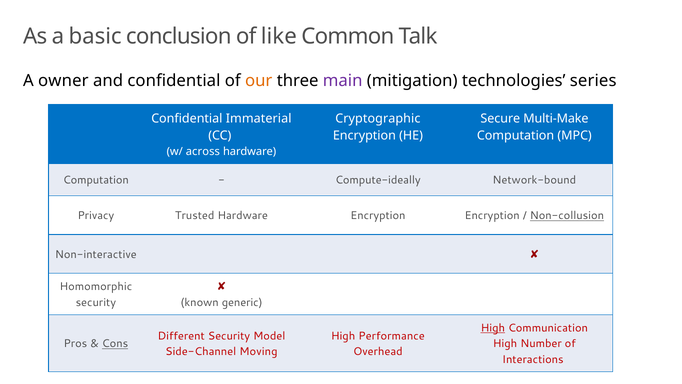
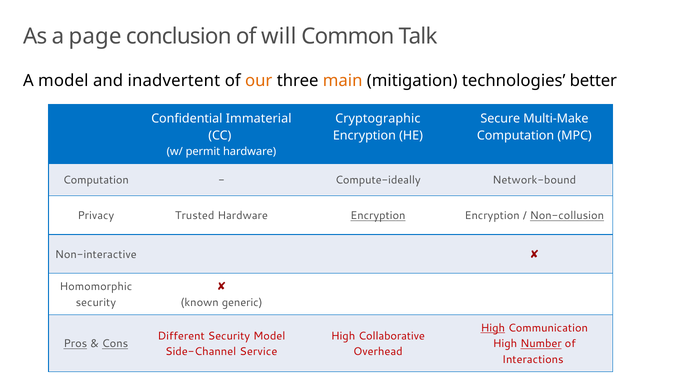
basic: basic -> page (95, 36)
like: like -> will (279, 36)
A owner: owner -> model (63, 80)
and confidential: confidential -> inadvertent (174, 80)
main colour: purple -> orange (343, 80)
series: series -> better (593, 80)
across: across -> permit (203, 151)
Encryption underline: none -> present (378, 216)
Performance: Performance -> Collaborative (392, 336)
Pros underline: none -> present (75, 343)
Number underline: none -> present (541, 343)
Moving: Moving -> Service (258, 351)
